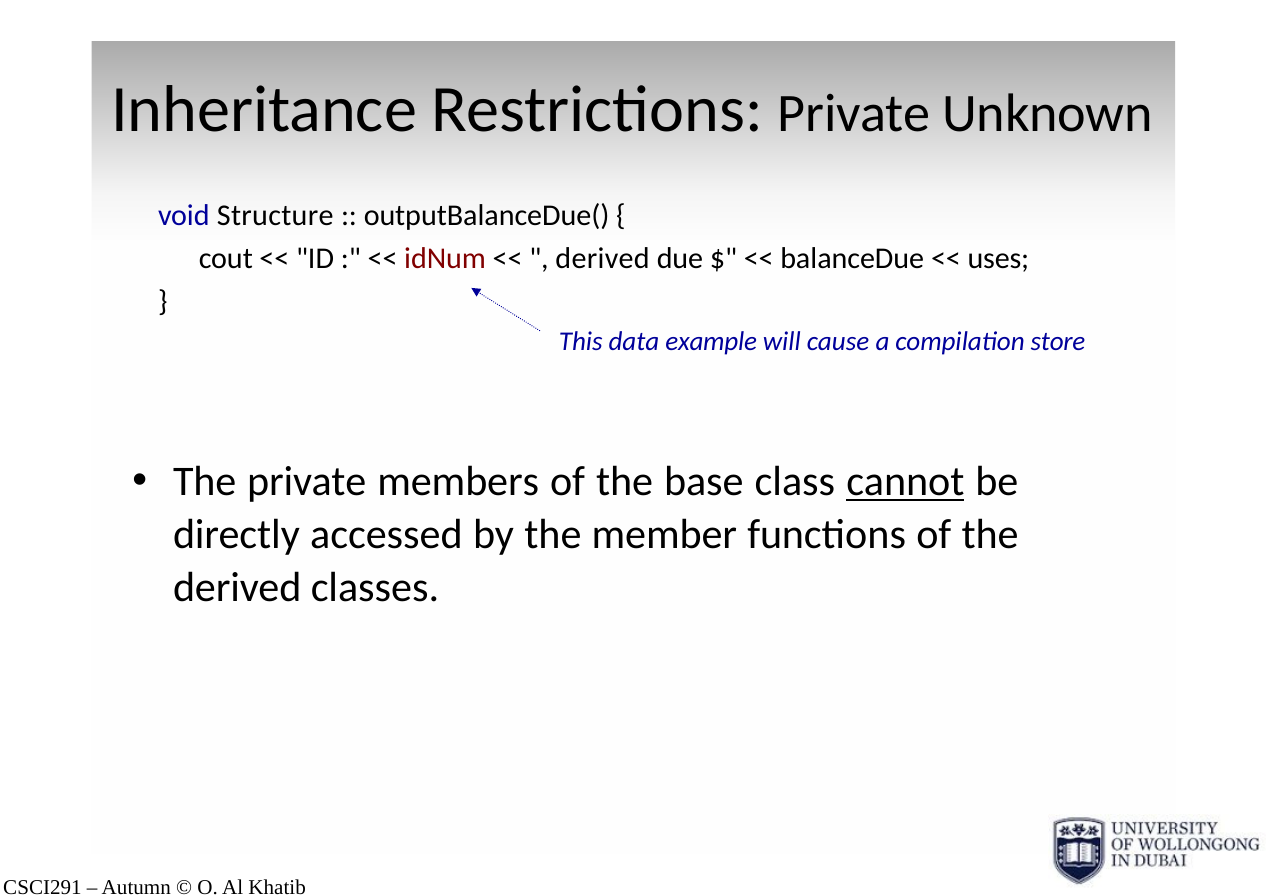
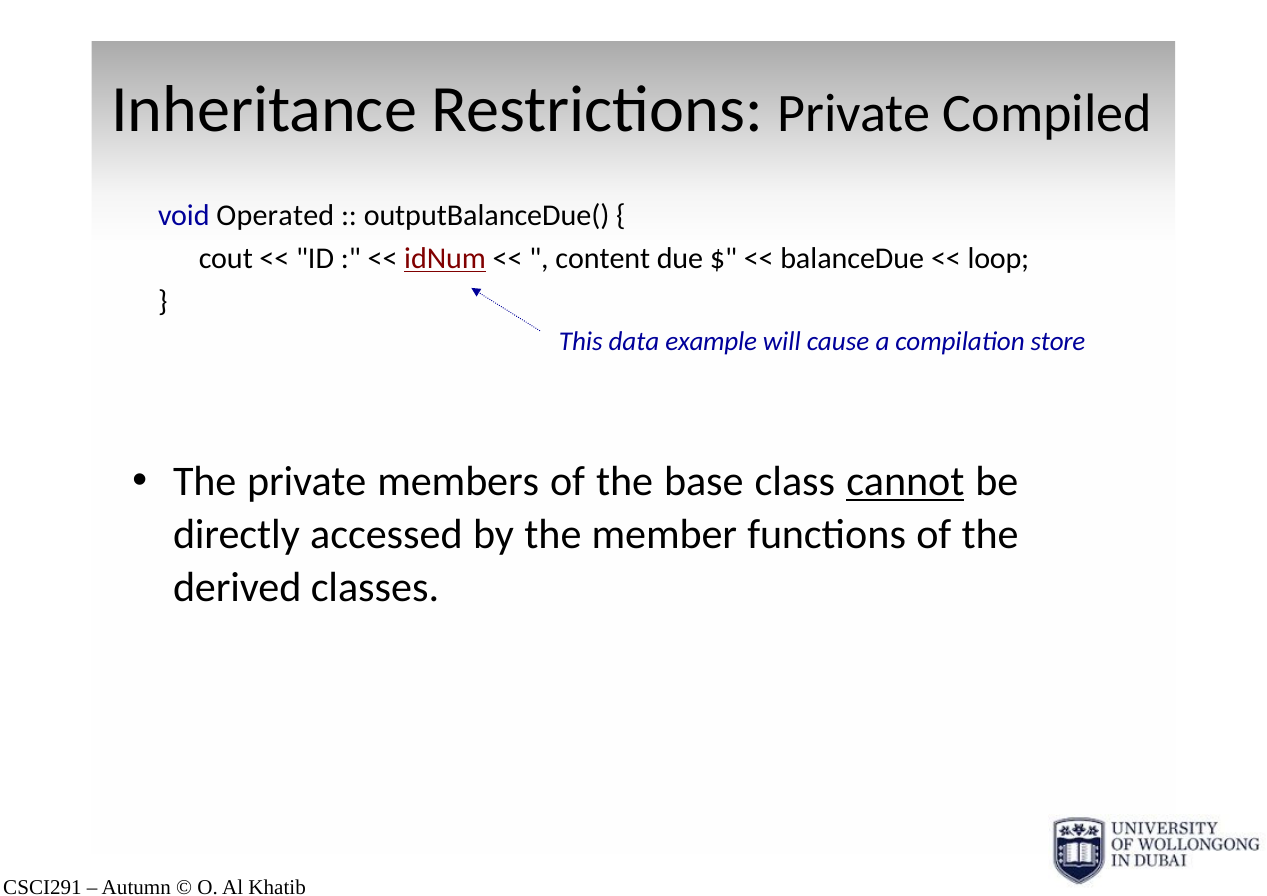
Unknown: Unknown -> Compiled (1047, 114)
Structure: Structure -> Operated (275, 215)
idNum underline: none -> present (445, 259)
derived: derived -> content (603, 259)
uses: uses -> loop (998, 259)
